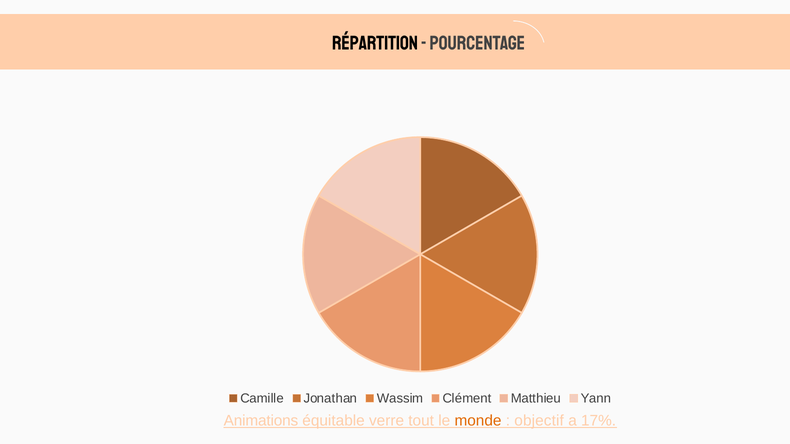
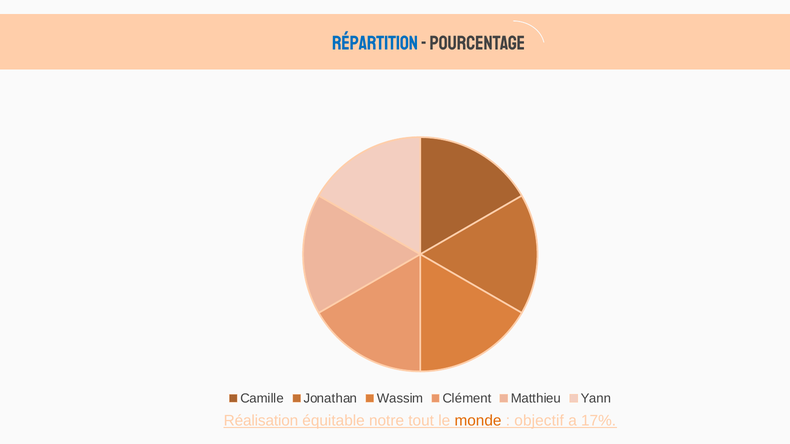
Répartition colour: black -> blue (375, 43)
Animations: Animations -> Réalisation (261, 421)
verre: verre -> notre (387, 421)
